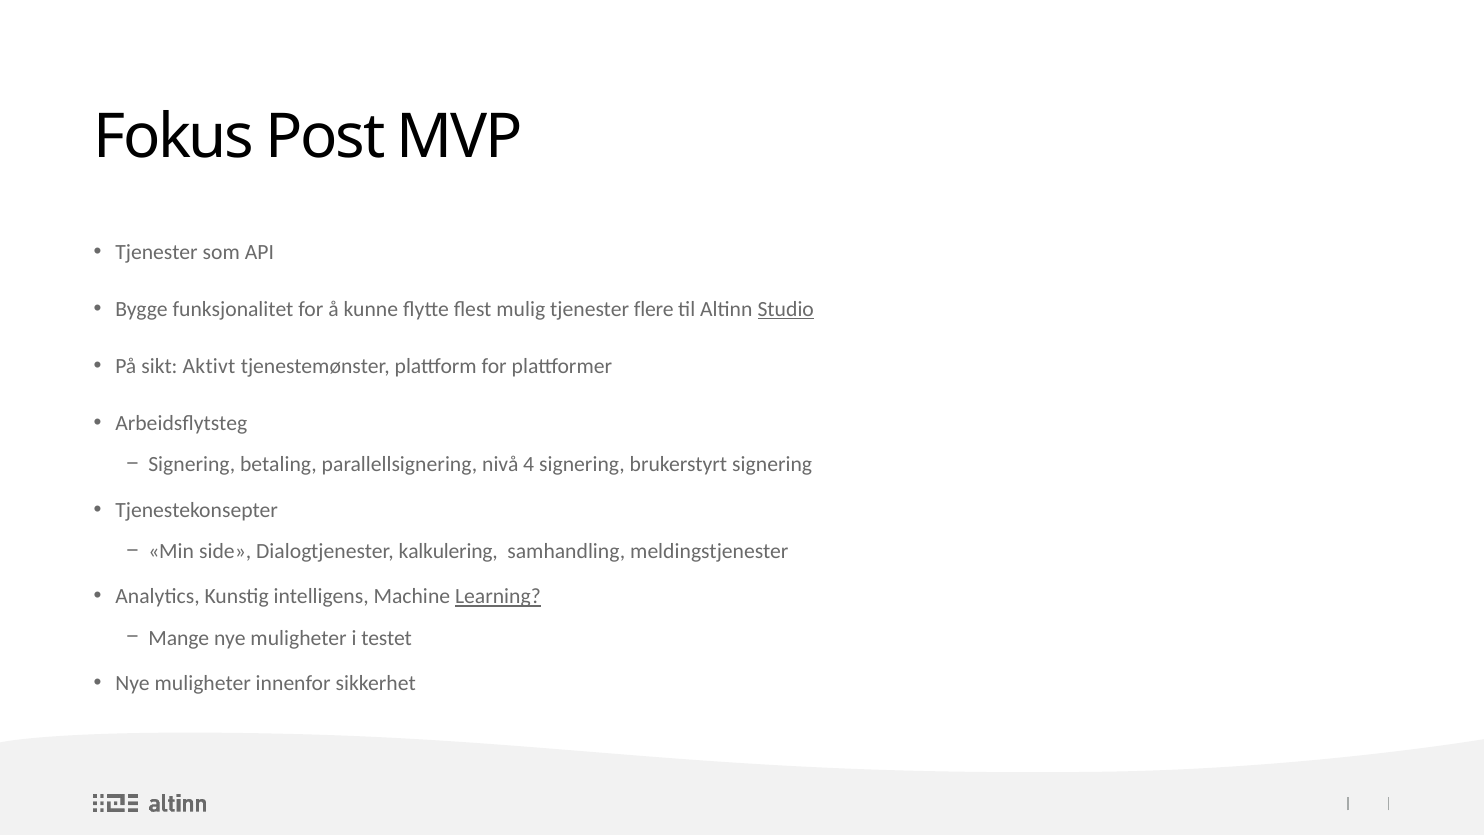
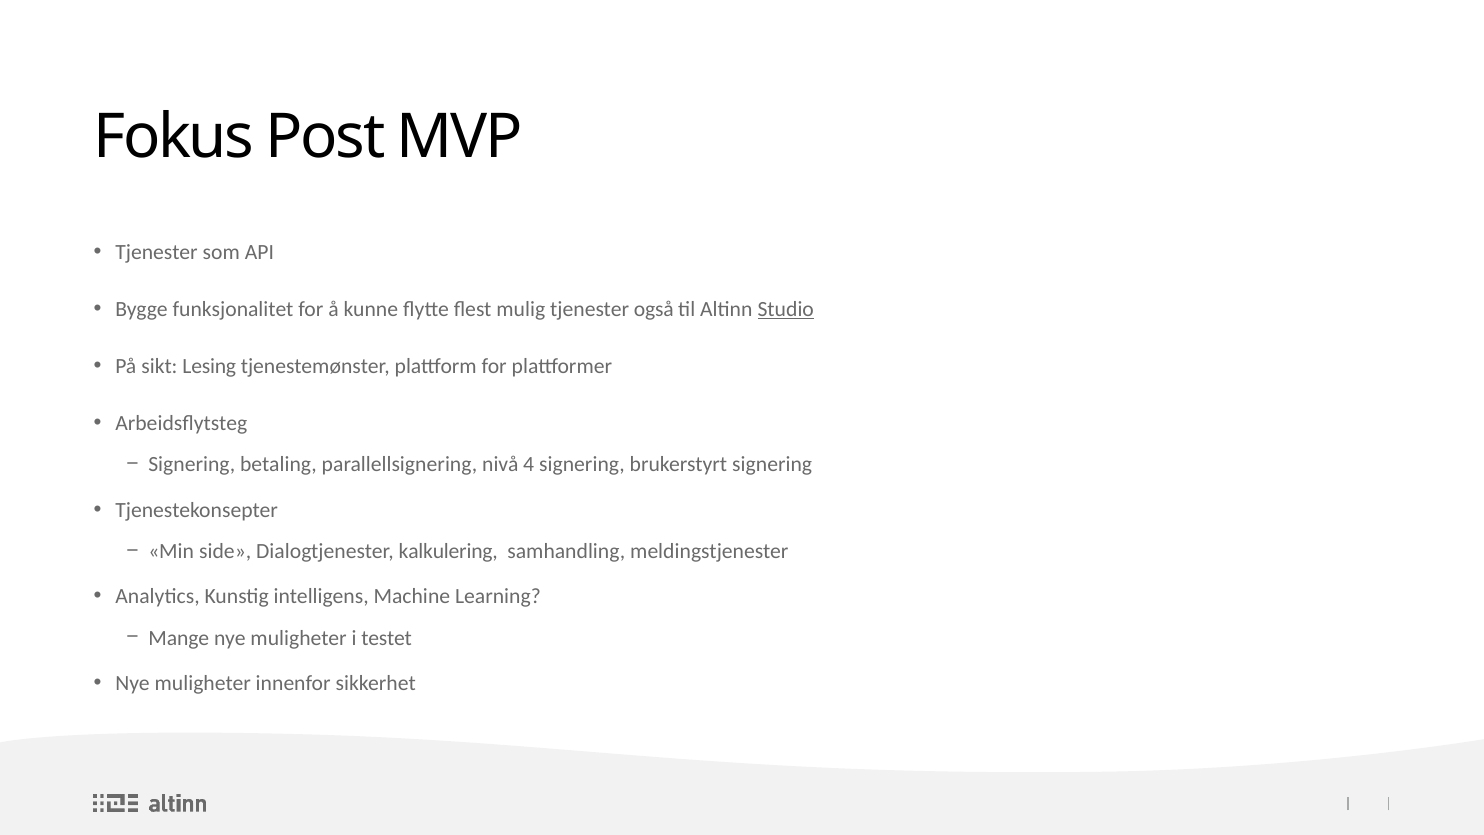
flere: flere -> også (654, 309)
Aktivt: Aktivt -> Lesing (209, 366)
Learning underline: present -> none (498, 597)
